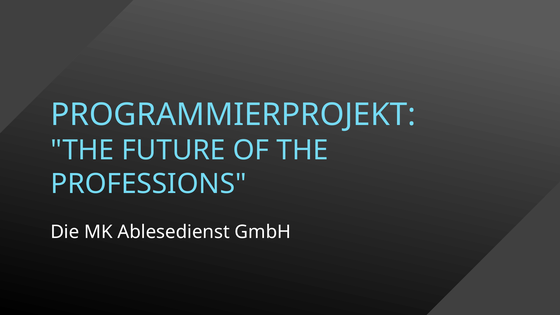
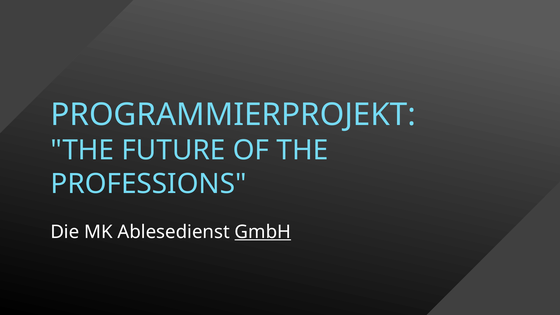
GmbH underline: none -> present (263, 232)
